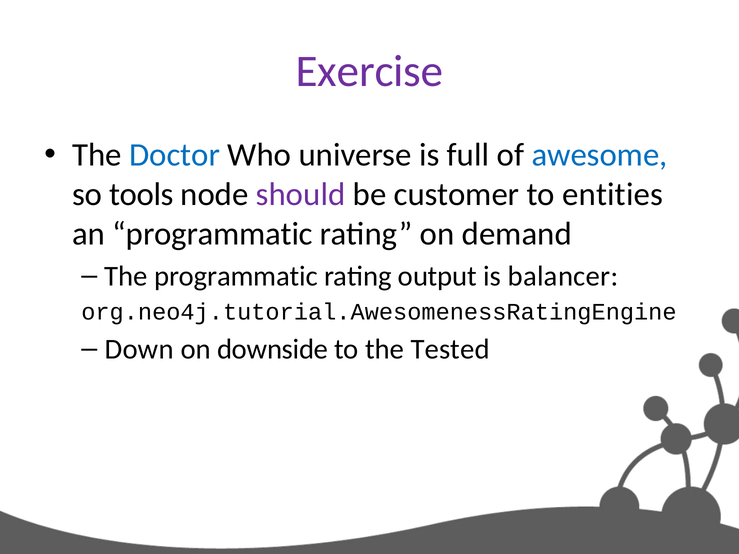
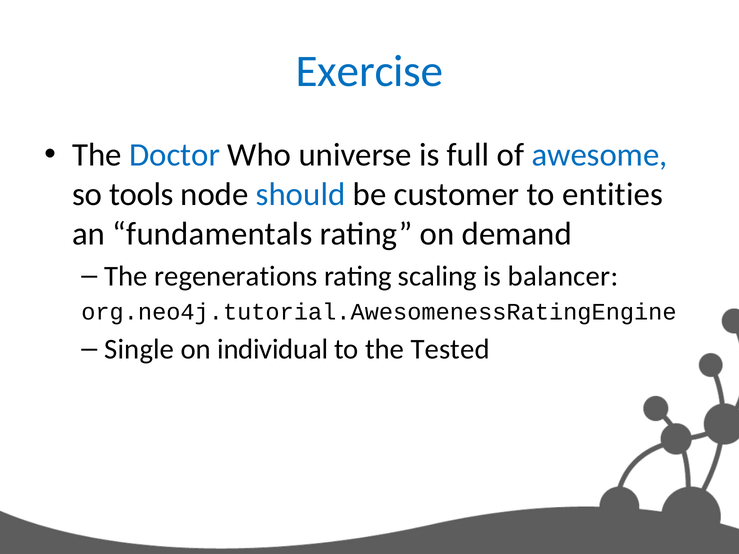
Exercise colour: purple -> blue (370, 72)
should colour: purple -> blue (301, 195)
an programmatic: programmatic -> fundamentals (212, 234)
The programmatic: programmatic -> regenerations (236, 276)
output: output -> scaling (437, 276)
Down: Down -> Single (139, 350)
downside: downside -> individual (273, 350)
